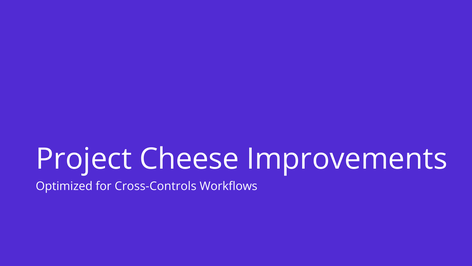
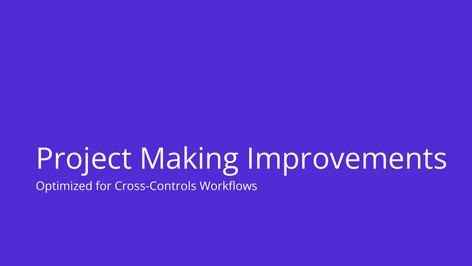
Cheese: Cheese -> Making (189, 159)
